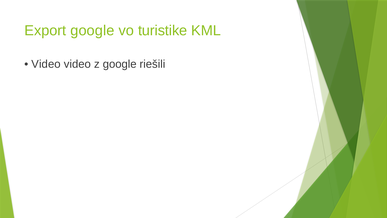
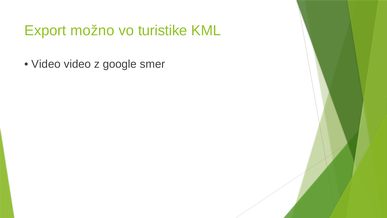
Export google: google -> možno (92, 31)
riešili: riešili -> smer (152, 64)
